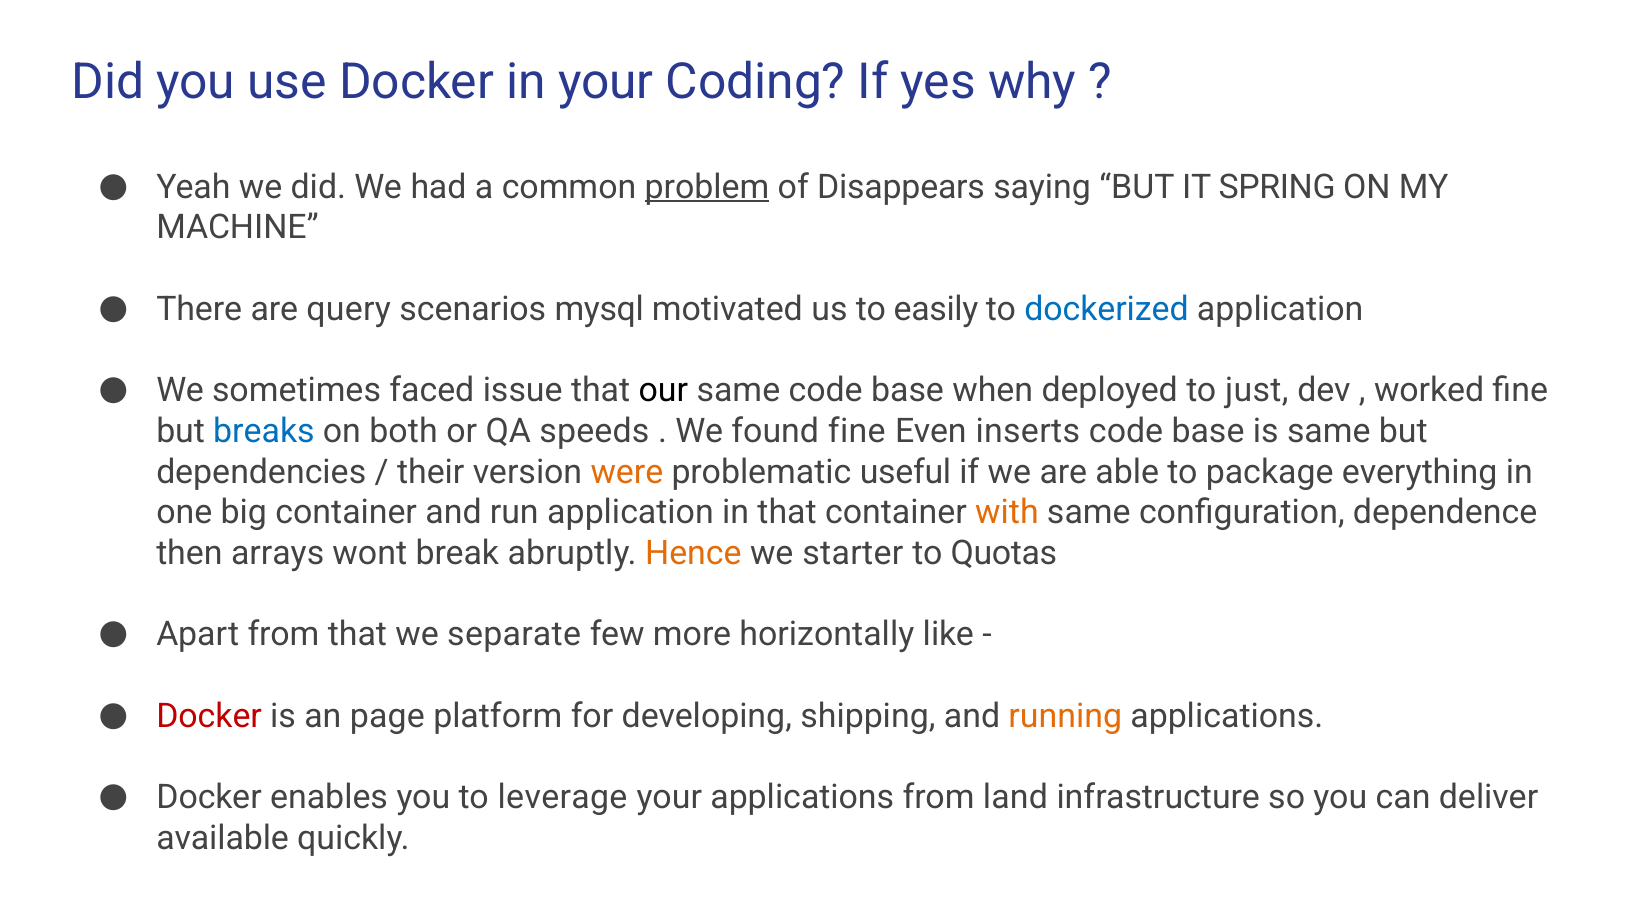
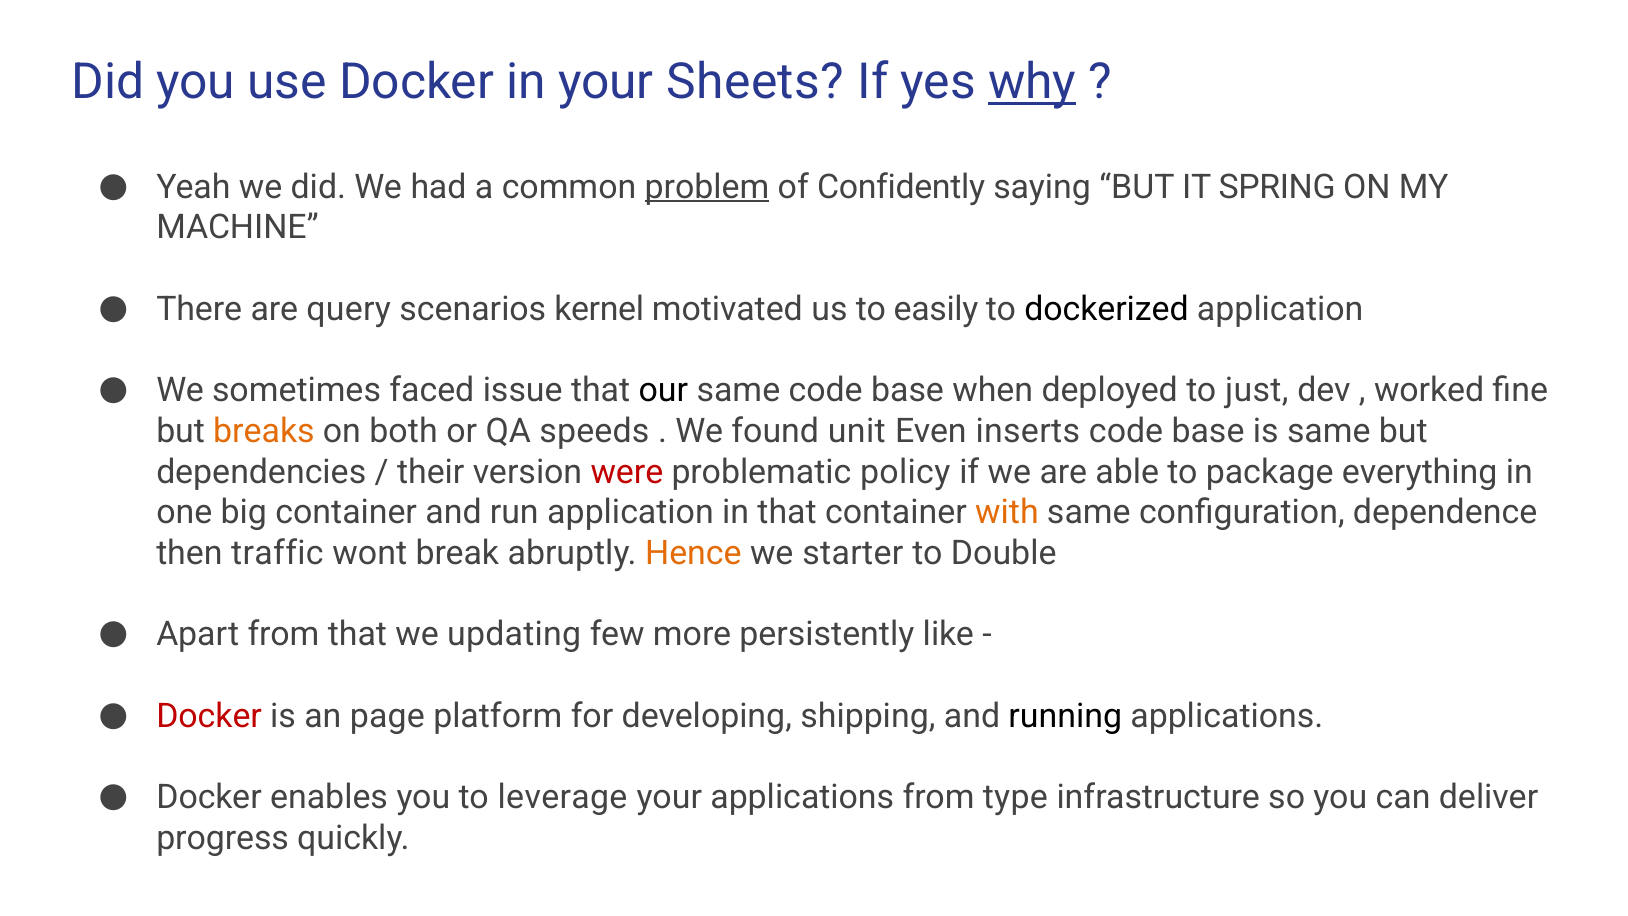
Coding: Coding -> Sheets (755, 82)
why underline: none -> present (1032, 82)
Disappears: Disappears -> Confidently (901, 187)
mysql: mysql -> kernel (599, 309)
dockerized colour: blue -> black (1106, 309)
breaks colour: blue -> orange (264, 431)
found fine: fine -> unit (857, 431)
were colour: orange -> red (627, 472)
useful: useful -> policy (905, 472)
arrays: arrays -> traffic (277, 553)
Quotas: Quotas -> Double (1004, 553)
separate: separate -> updating (514, 634)
horizontally: horizontally -> persistently (827, 634)
running colour: orange -> black (1065, 716)
land: land -> type (1015, 797)
available: available -> progress (223, 838)
